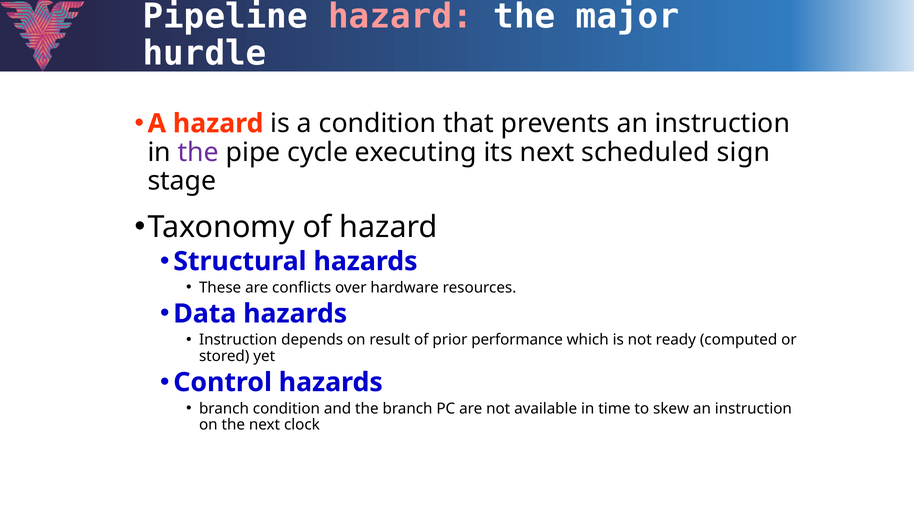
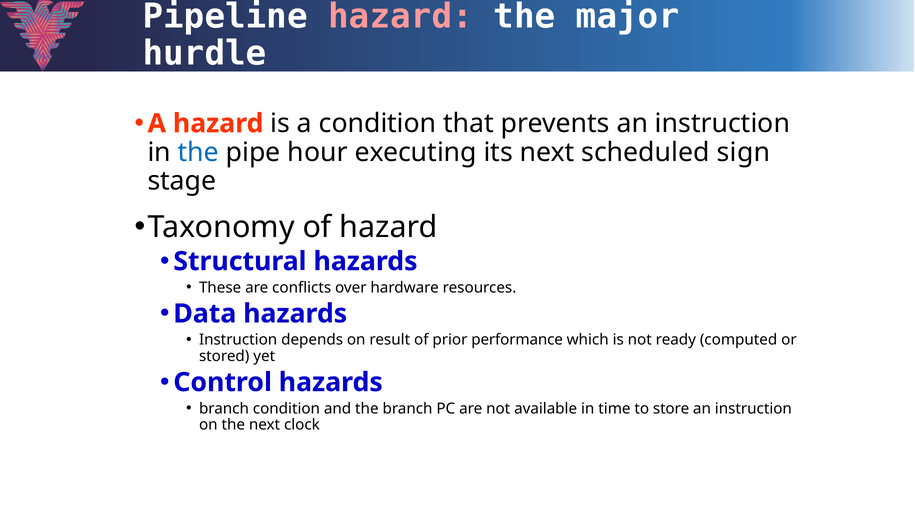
the colour: purple -> blue (198, 152)
cycle: cycle -> hour (318, 152)
skew: skew -> store (671, 409)
